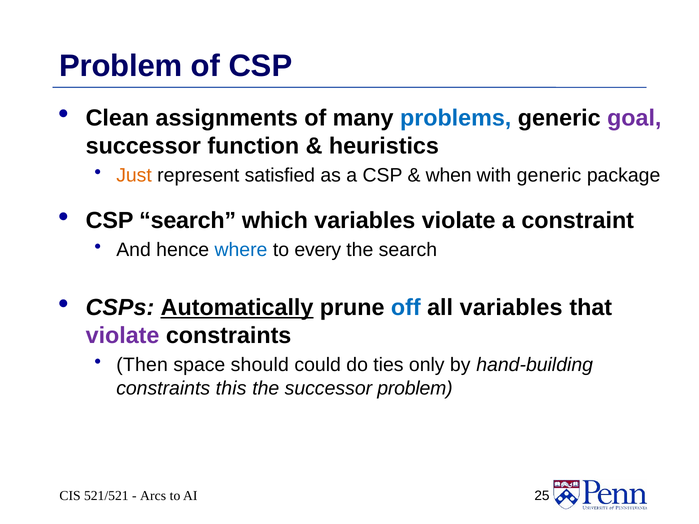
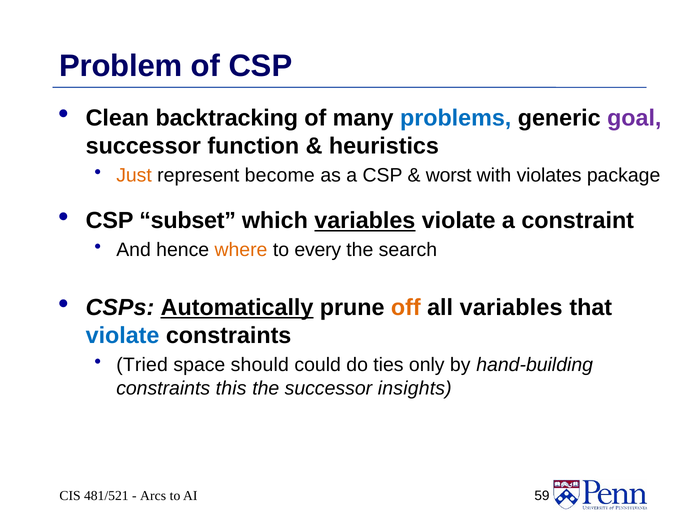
assignments: assignments -> backtracking (227, 118)
satisfied: satisfied -> become (280, 175)
when: when -> worst (449, 175)
with generic: generic -> violates (549, 175)
CSP search: search -> subset (188, 221)
variables underline: none -> present (365, 221)
where colour: blue -> orange (241, 250)
off colour: blue -> orange (406, 308)
violate colour: purple -> blue (123, 336)
Then: Then -> Tried (142, 365)
successor problem: problem -> insights (415, 388)
521/521: 521/521 -> 481/521 (106, 496)
25: 25 -> 59 (542, 496)
